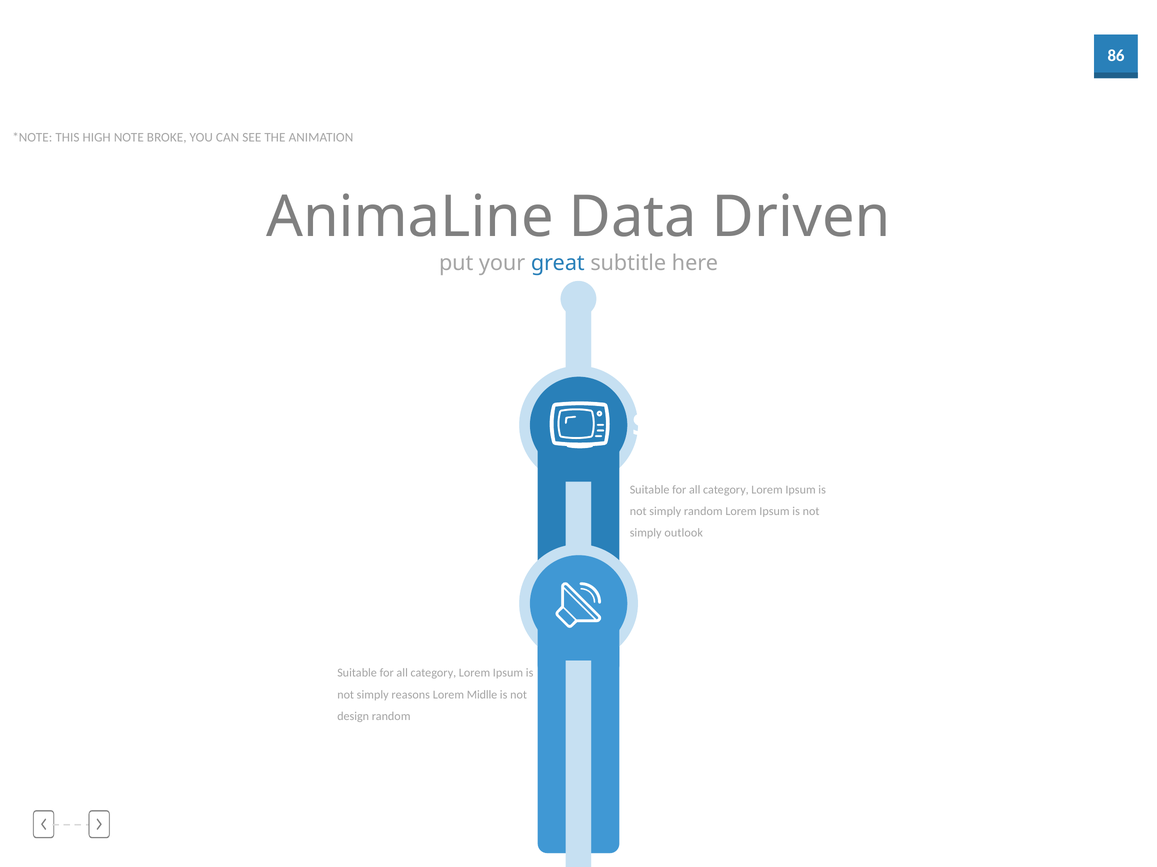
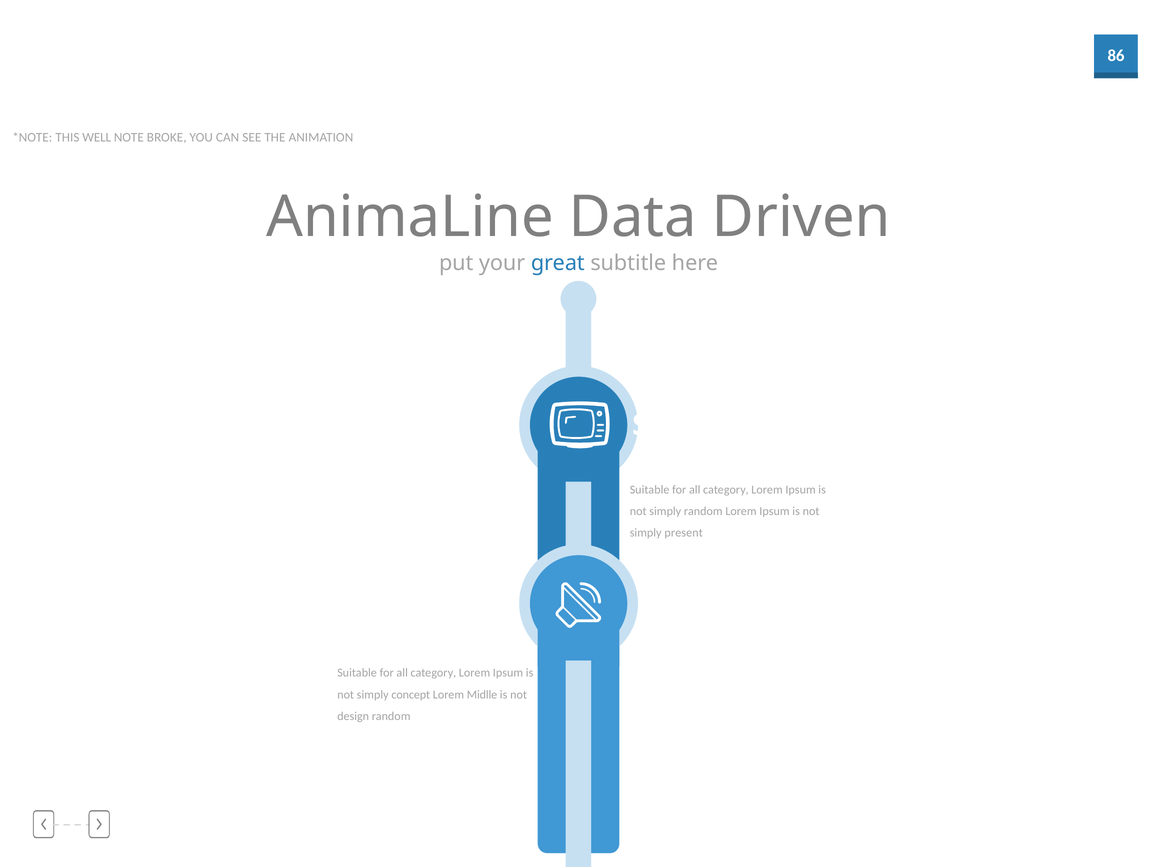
HIGH: HIGH -> WELL (97, 137)
outlook: outlook -> present (684, 533)
reasons: reasons -> concept (411, 695)
